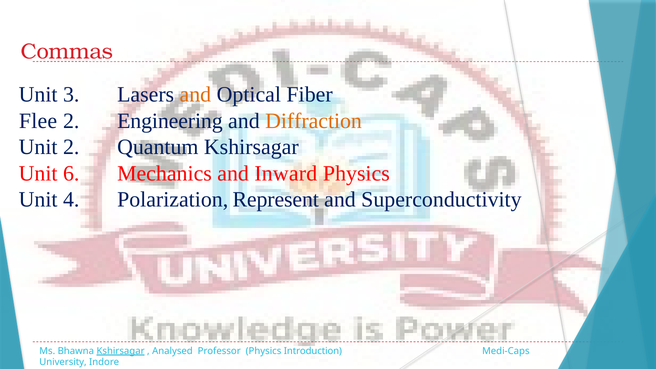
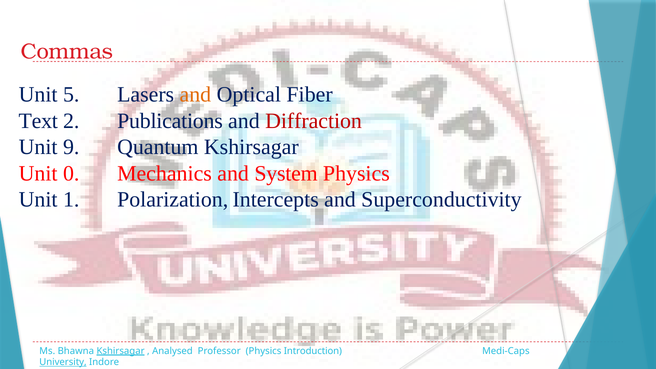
3: 3 -> 5 (71, 95)
Flee: Flee -> Text (38, 121)
Engineering: Engineering -> Publications (170, 121)
Diffraction colour: orange -> red (314, 121)
Unit 2: 2 -> 9 (71, 147)
6: 6 -> 0 (71, 173)
Inward: Inward -> System (286, 173)
4: 4 -> 1 (71, 200)
Represent: Represent -> Intercepts (276, 200)
University underline: none -> present (63, 362)
